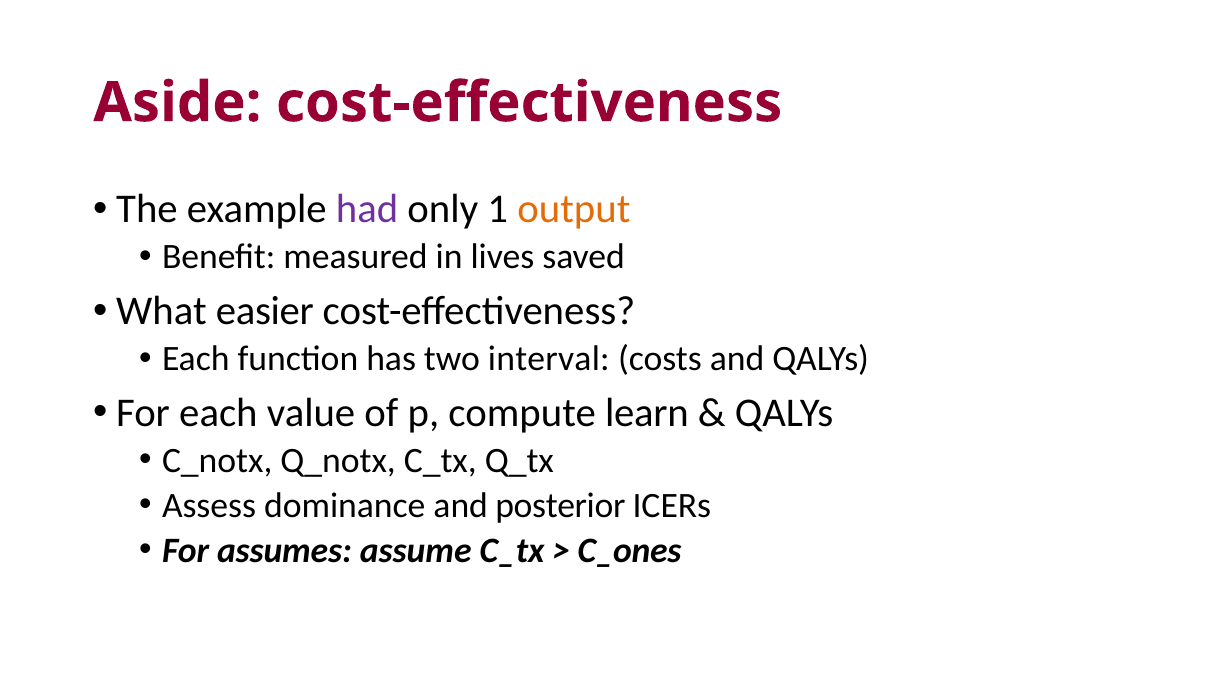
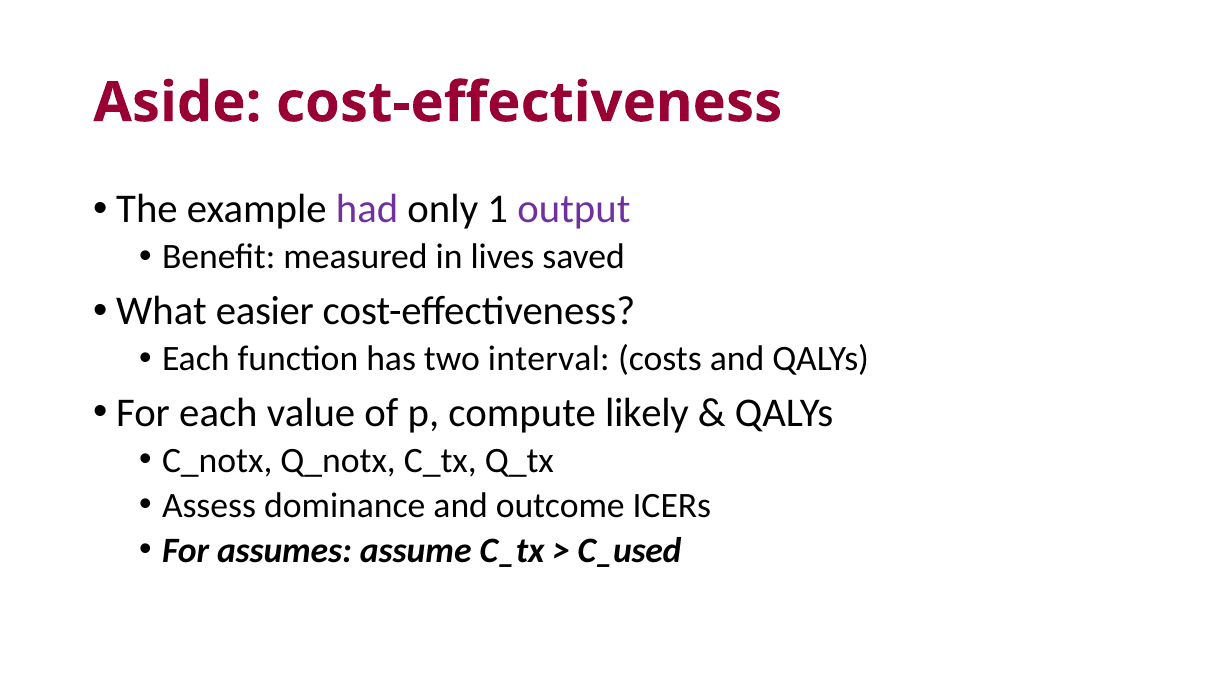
output colour: orange -> purple (574, 210)
learn: learn -> likely (647, 413)
posterior: posterior -> outcome (560, 505)
C_ones: C_ones -> C_used (630, 550)
